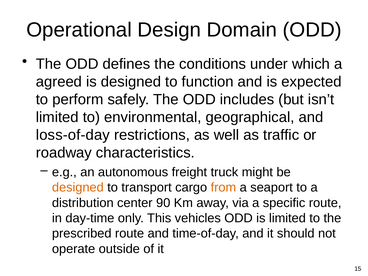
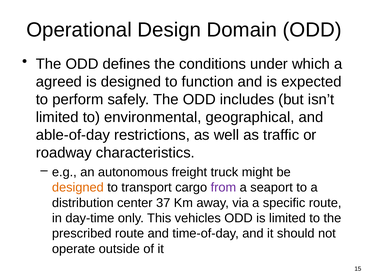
loss-of-day: loss-of-day -> able-of-day (73, 135)
from colour: orange -> purple (223, 187)
90: 90 -> 37 (163, 203)
